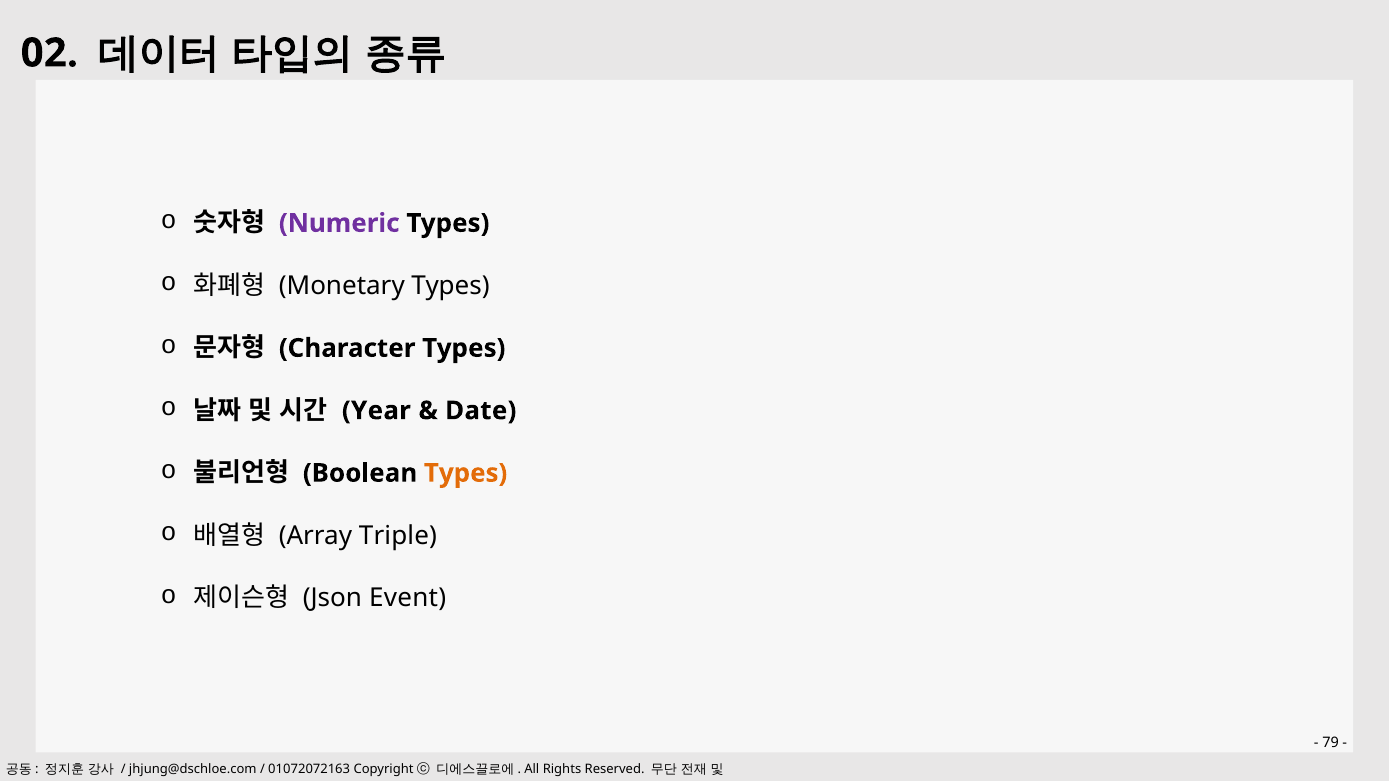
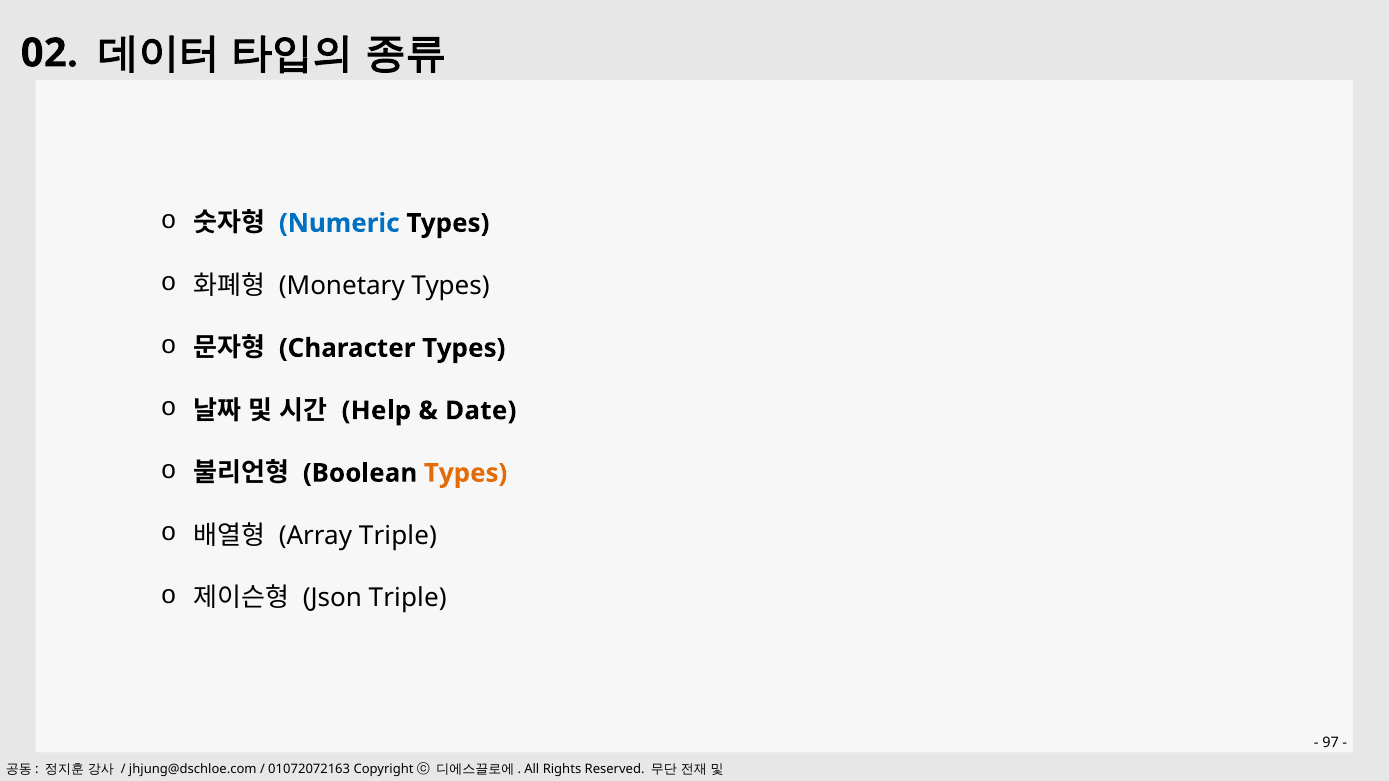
Numeric colour: purple -> blue (339, 223)
Year: Year -> Help (376, 411)
Json Event: Event -> Triple (408, 598)
79: 79 -> 97 (1331, 743)
